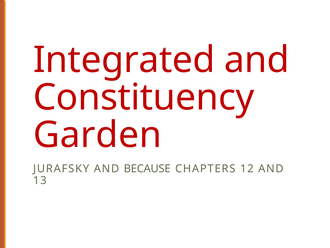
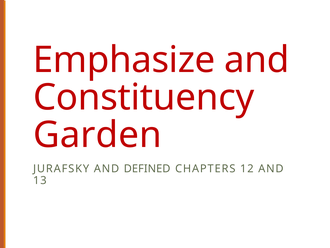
Integrated: Integrated -> Emphasize (124, 60)
BECAUSE: BECAUSE -> DEFINED (147, 168)
